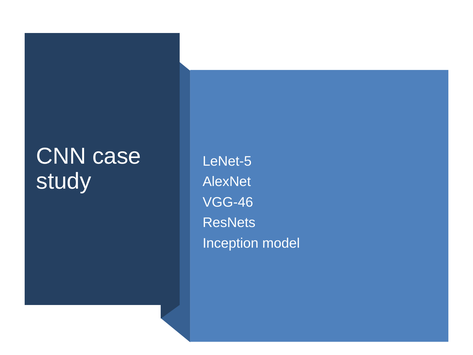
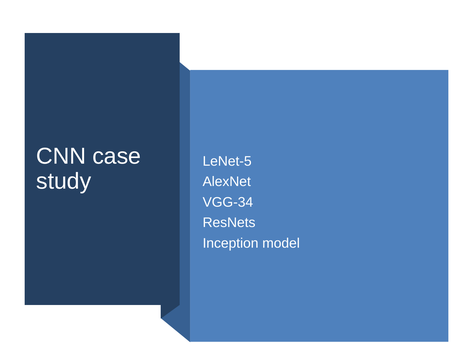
VGG-46: VGG-46 -> VGG-34 (228, 202)
